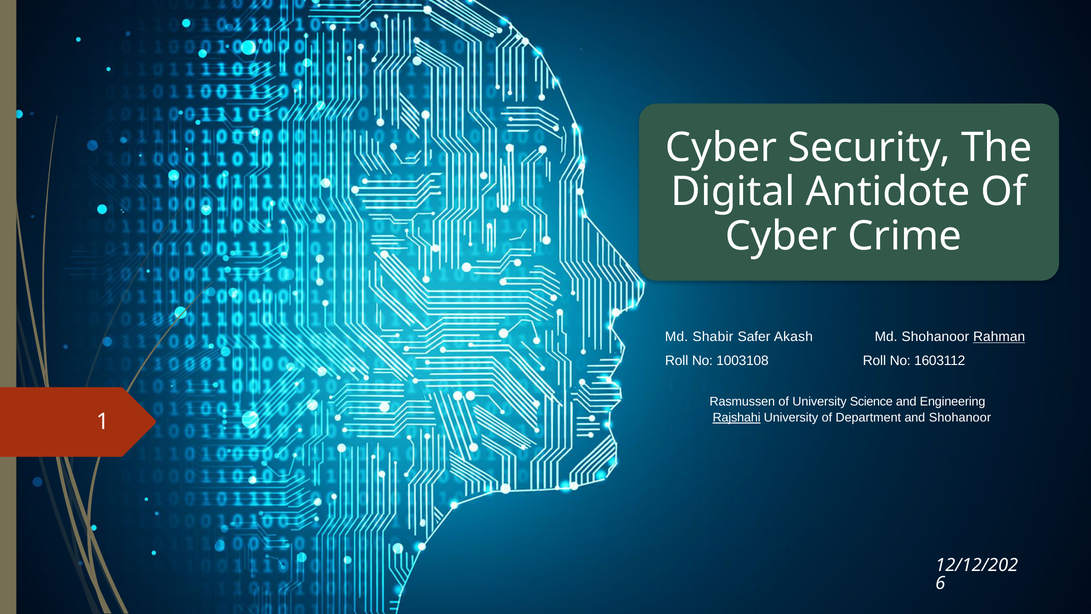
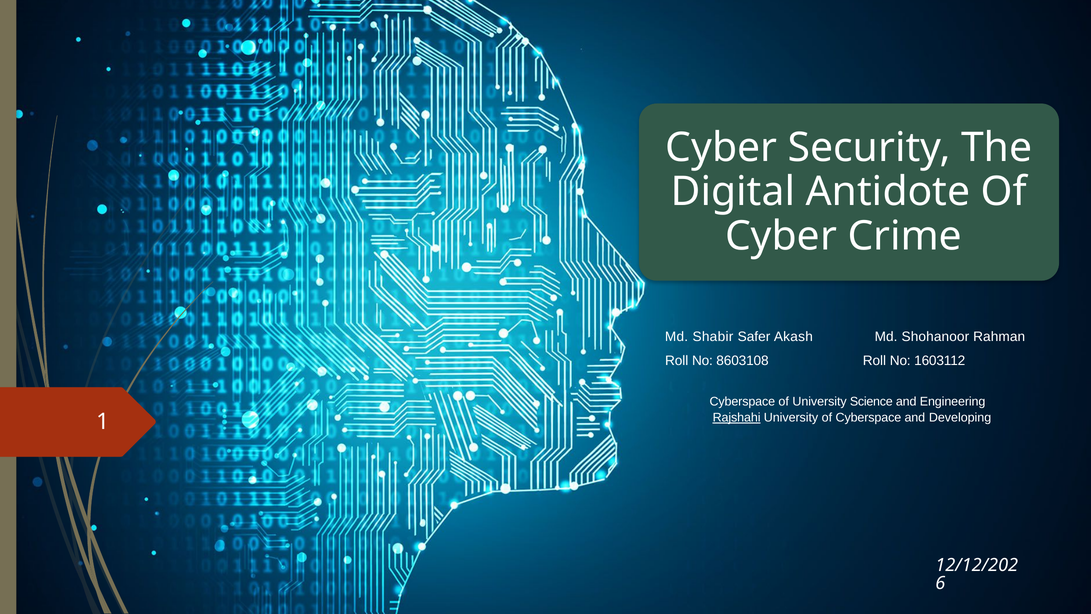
Rahman underline: present -> none (999, 337)
1003108: 1003108 -> 8603108 (743, 361)
Rasmussen: Rasmussen -> Cyberspace (742, 401)
of Department: Department -> Cyberspace (868, 417)
and Shohanoor: Shohanoor -> Developing (960, 417)
